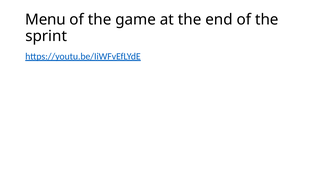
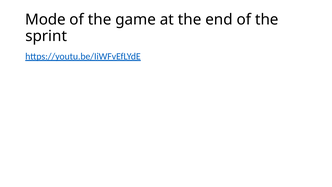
Menu: Menu -> Mode (45, 20)
